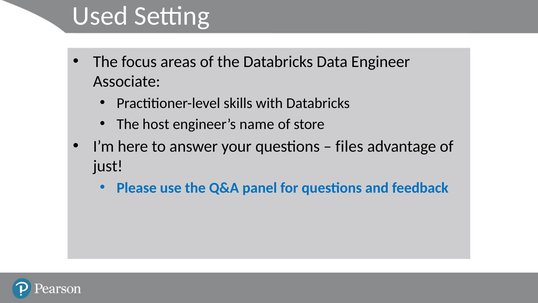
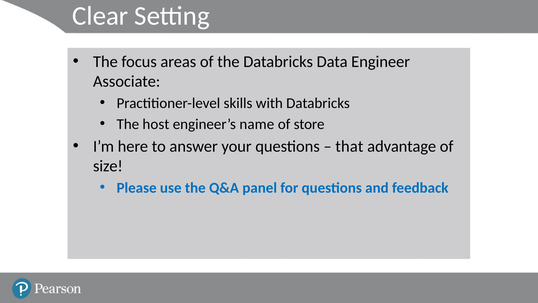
Used: Used -> Clear (100, 16)
files: files -> that (349, 146)
just: just -> size (108, 166)
